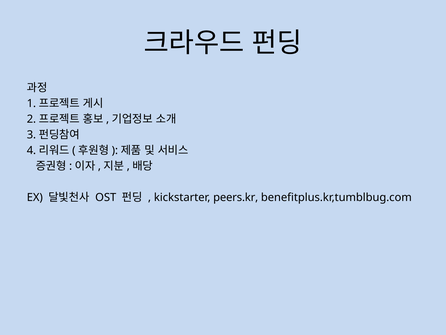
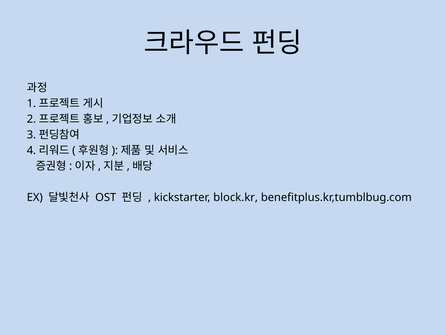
peers.kr: peers.kr -> block.kr (236, 197)
